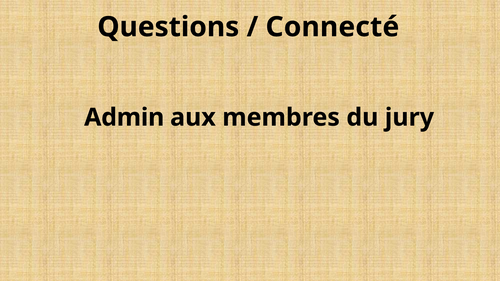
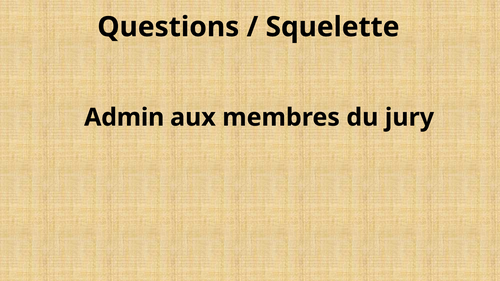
Connecté: Connecté -> Squelette (333, 27)
